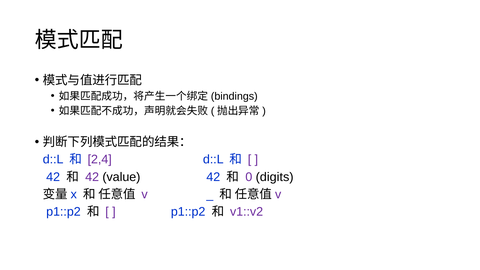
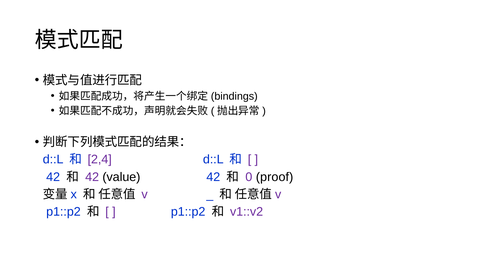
digits: digits -> proof (275, 177)
